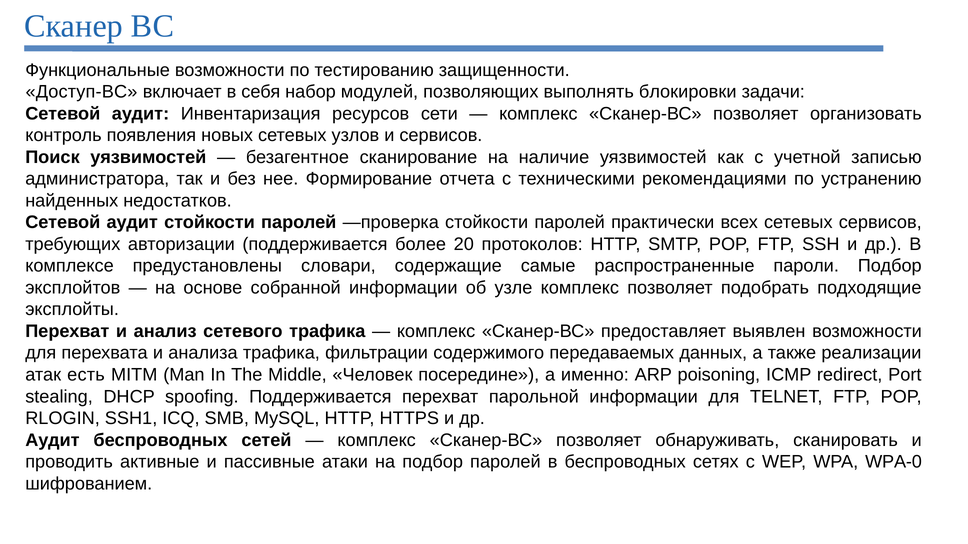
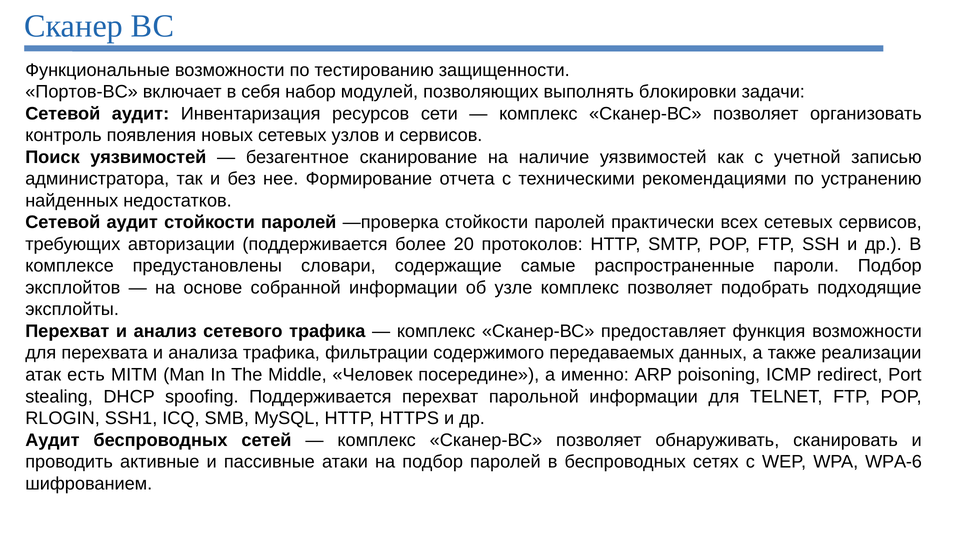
Доступ-ВС: Доступ-ВС -> Портов-ВС (82, 92)
выявлен: выявлен -> функция (769, 332)
WPA-0: WPA-0 -> WPA-6 (894, 462)
